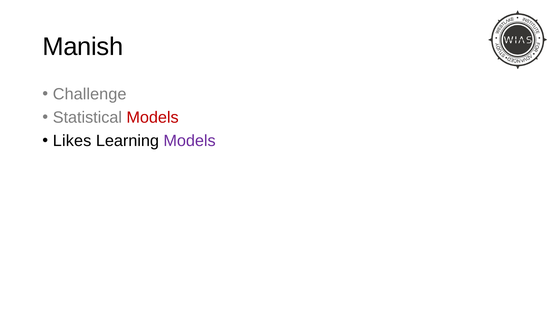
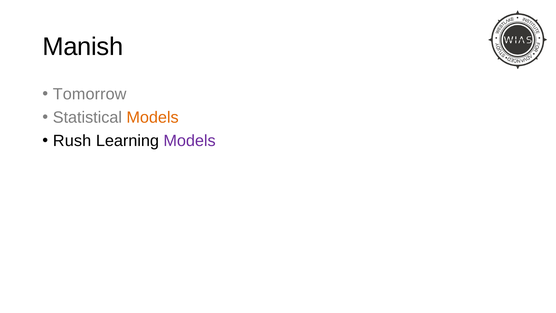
Challenge: Challenge -> Tomorrow (90, 94)
Models colour: red -> orange (153, 117)
Likes: Likes -> Rush (72, 141)
